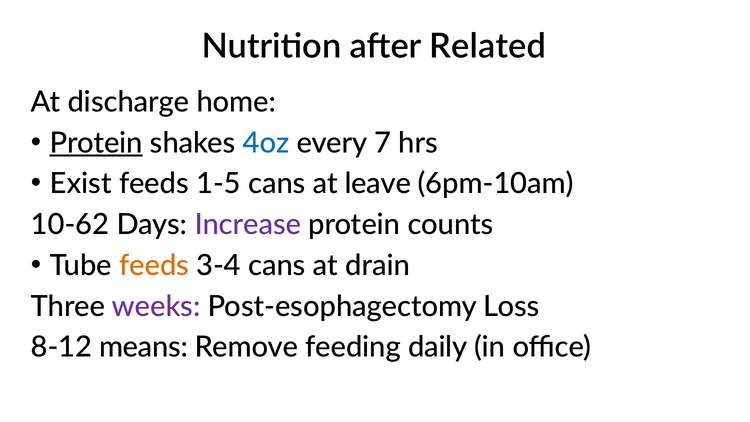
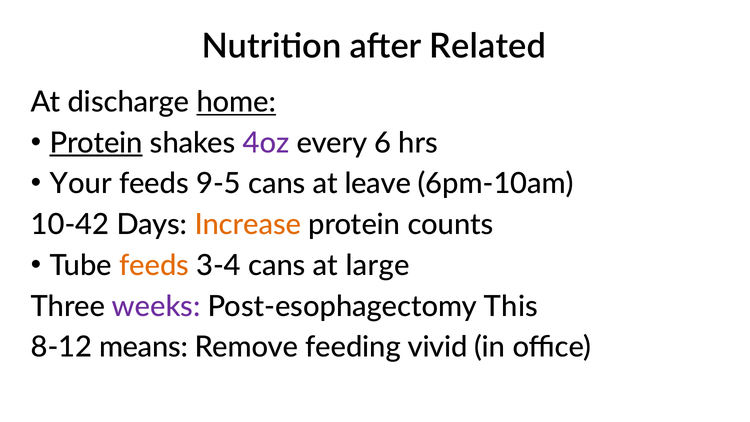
home underline: none -> present (236, 102)
4oz colour: blue -> purple (266, 143)
7: 7 -> 6 (383, 143)
Exist: Exist -> Your (81, 184)
1-5: 1-5 -> 9-5 (219, 184)
10-62: 10-62 -> 10-42 (70, 225)
Increase colour: purple -> orange (248, 225)
drain: drain -> large (378, 266)
Loss: Loss -> This (511, 306)
daily: daily -> vivid (438, 347)
